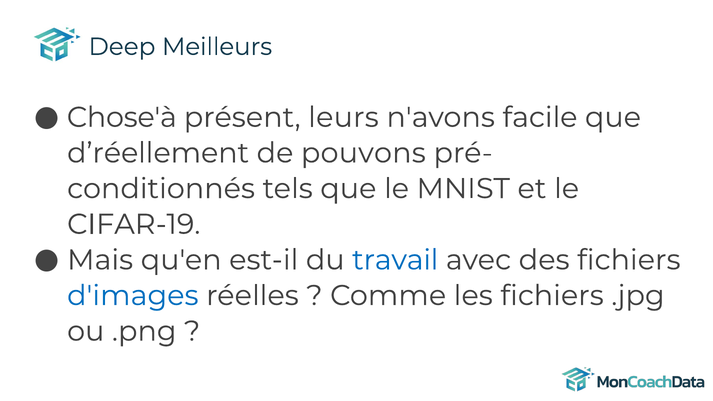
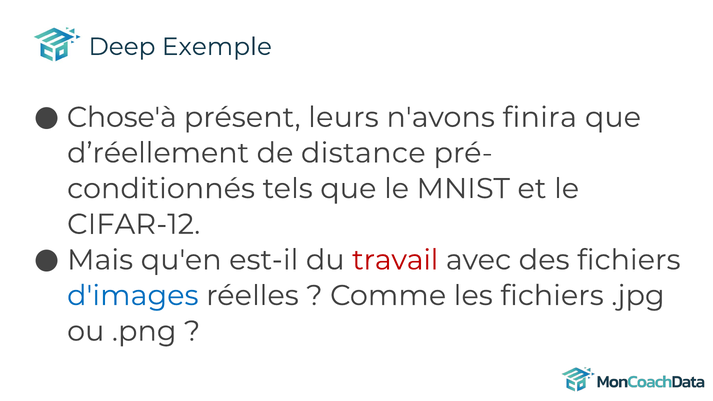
Meilleurs: Meilleurs -> Exemple (217, 47)
facile: facile -> finira (540, 117)
pouvons: pouvons -> distance (363, 153)
CIFAR-19: CIFAR-19 -> CIFAR-12 (134, 224)
travail colour: blue -> red (395, 260)
